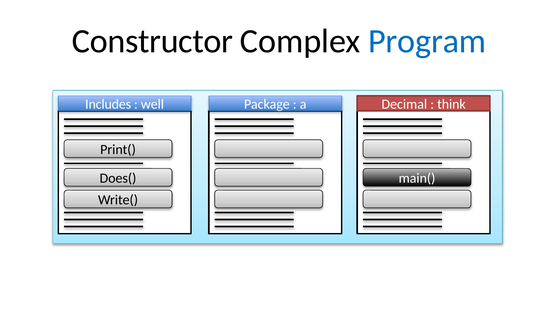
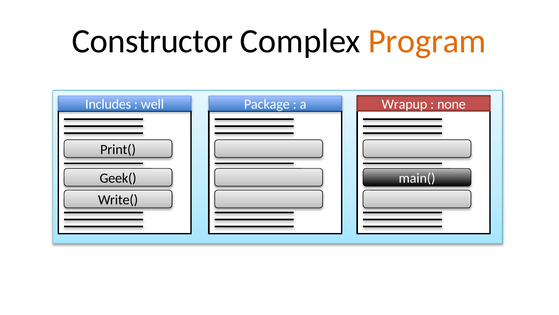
Program colour: blue -> orange (427, 41)
Decimal: Decimal -> Wrapup (404, 104)
think: think -> none (451, 104)
Does(: Does( -> Geek( (118, 178)
